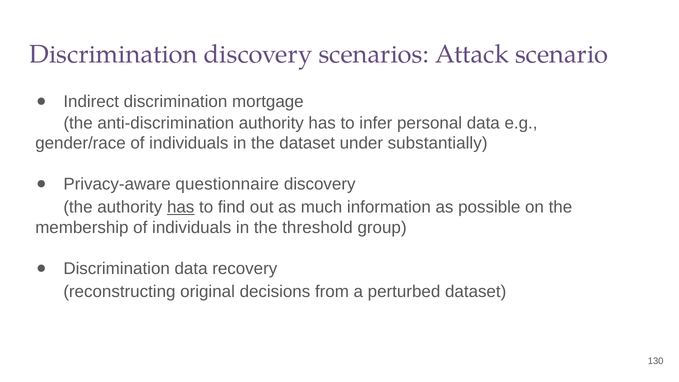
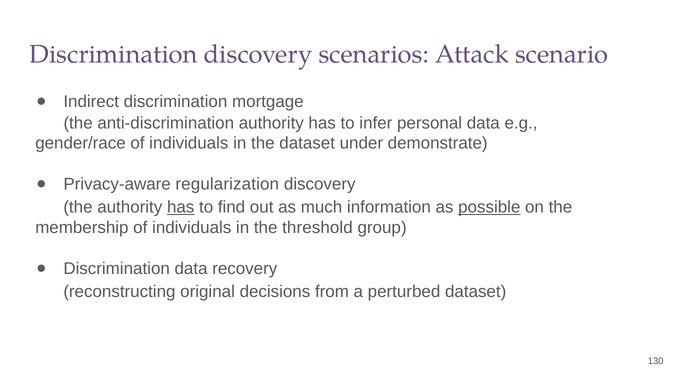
substantially: substantially -> demonstrate (438, 143)
questionnaire: questionnaire -> regularization (227, 184)
possible underline: none -> present (489, 207)
